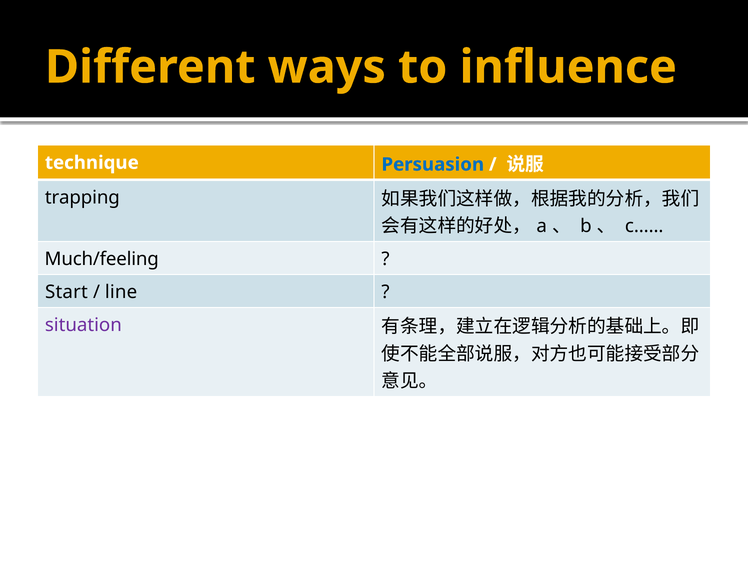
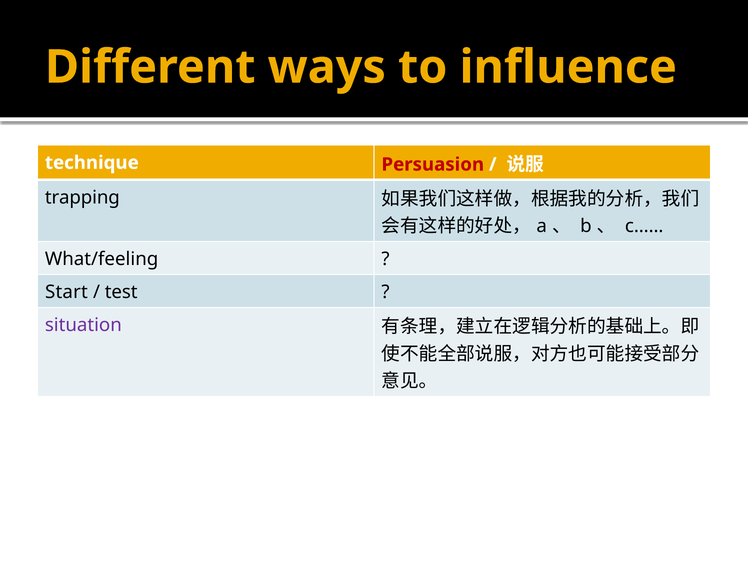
Persuasion colour: blue -> red (433, 164)
Much/feeling: Much/feeling -> What/feeling (102, 259)
line: line -> test (121, 292)
